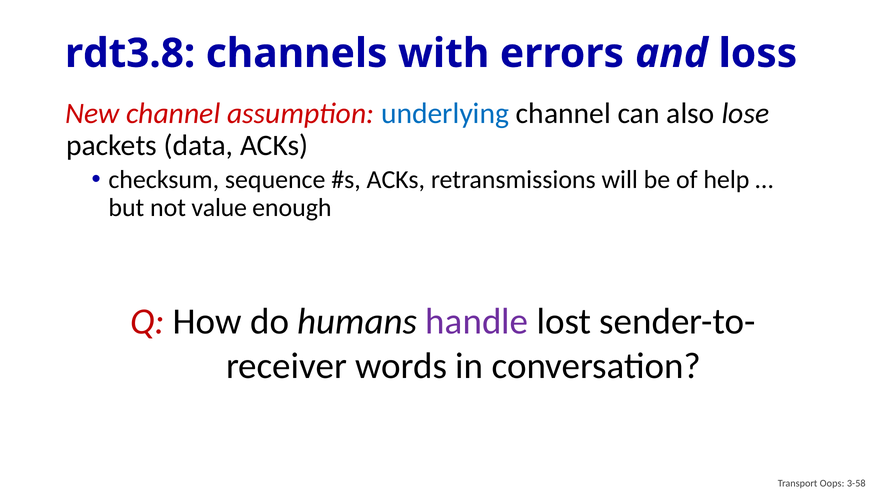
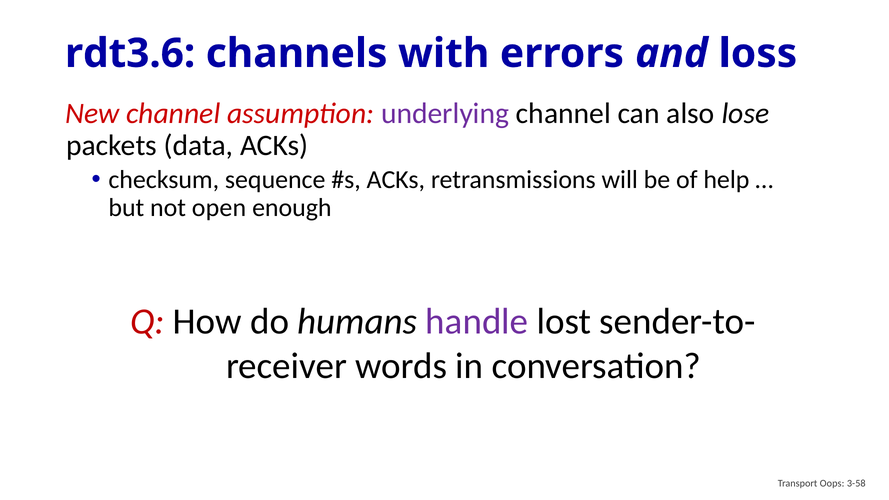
rdt3.8: rdt3.8 -> rdt3.6 (130, 53)
underlying colour: blue -> purple (445, 113)
value: value -> open (219, 208)
